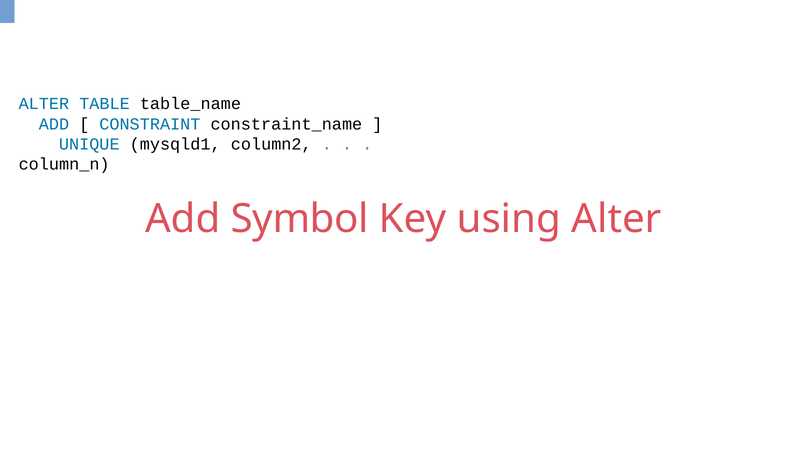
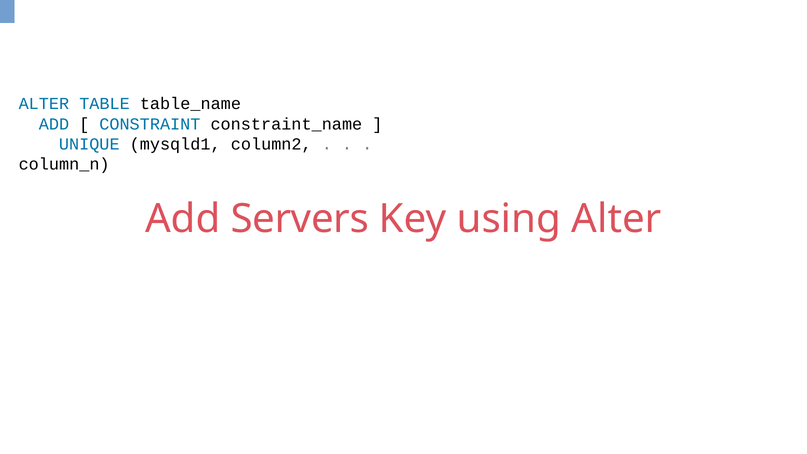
Symbol: Symbol -> Servers (300, 219)
